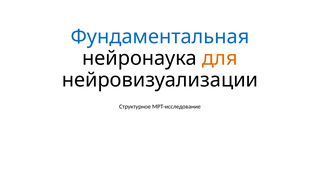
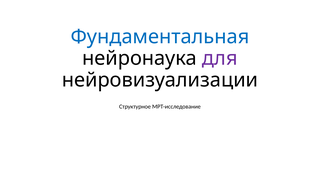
для colour: orange -> purple (220, 58)
